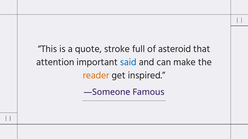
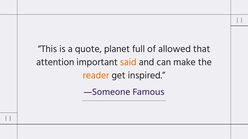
stroke: stroke -> planet (117, 49)
asteroid: asteroid -> allowed (175, 49)
said colour: blue -> orange (128, 62)
